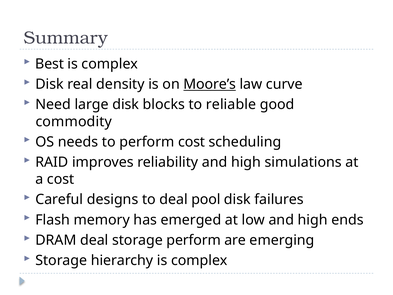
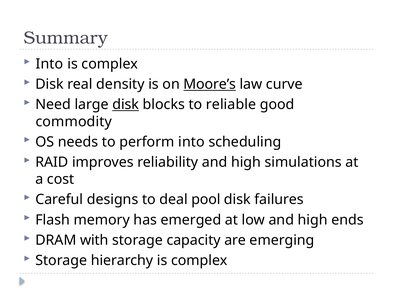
Best: Best -> Into (49, 64)
disk underline: none -> present (126, 104)
perform cost: cost -> into (192, 142)
DRAM deal: deal -> with (94, 240)
storage perform: perform -> capacity (194, 240)
